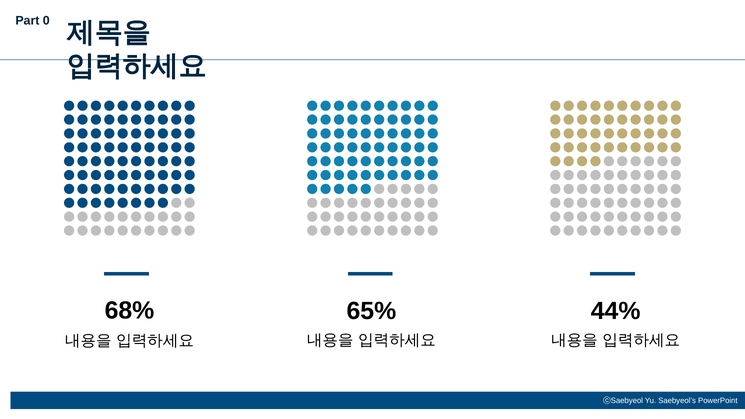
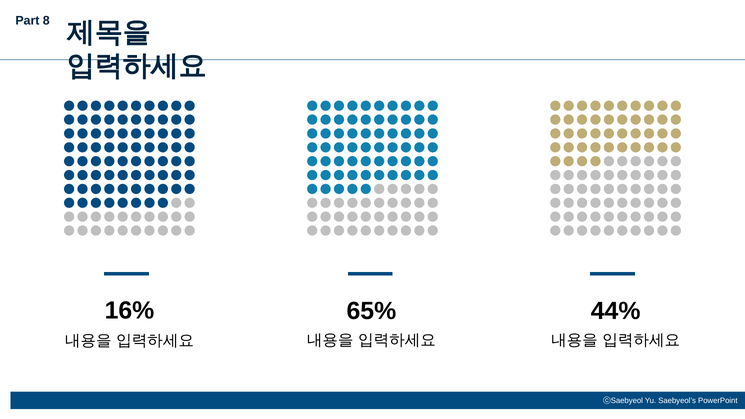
0: 0 -> 8 (46, 21)
68%: 68% -> 16% (129, 311)
